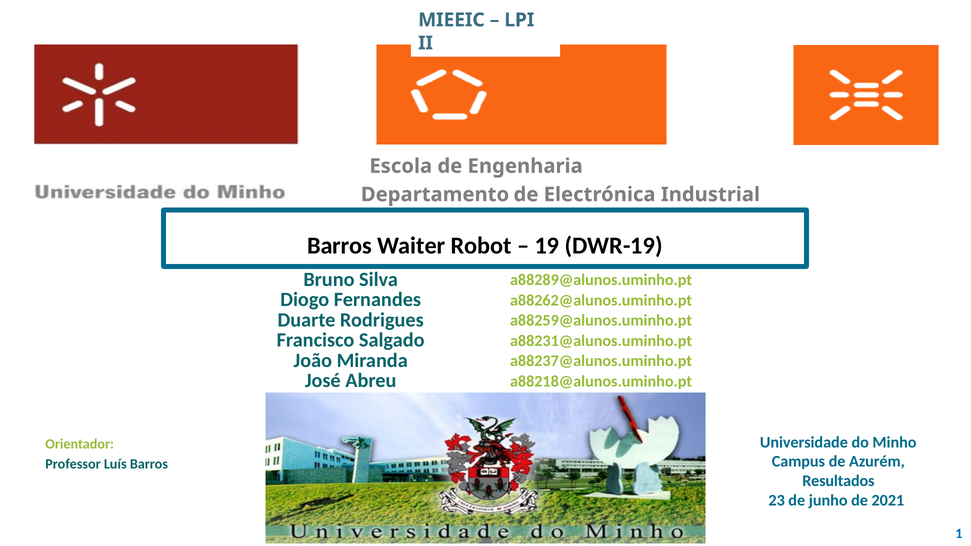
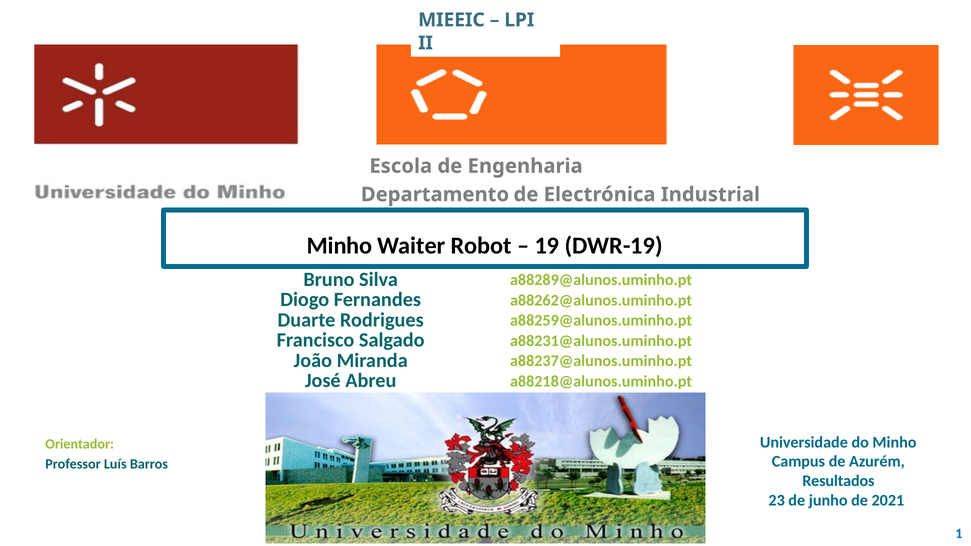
Barros: Barros -> Minho (340, 246)
